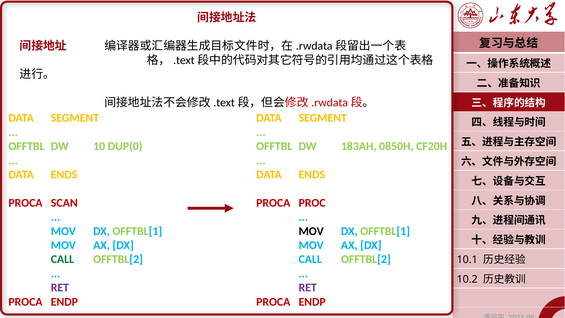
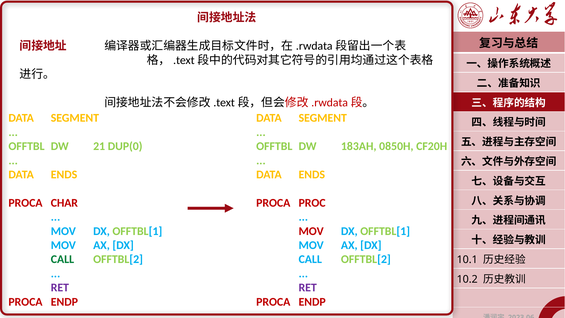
10: 10 -> 21 (99, 146)
SCAN: SCAN -> CHAR (64, 203)
MOV colour: black -> red (311, 231)
